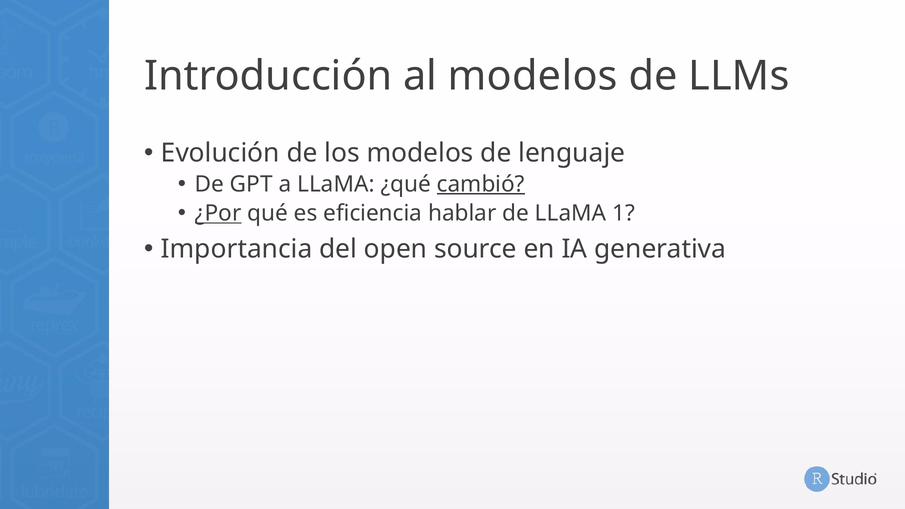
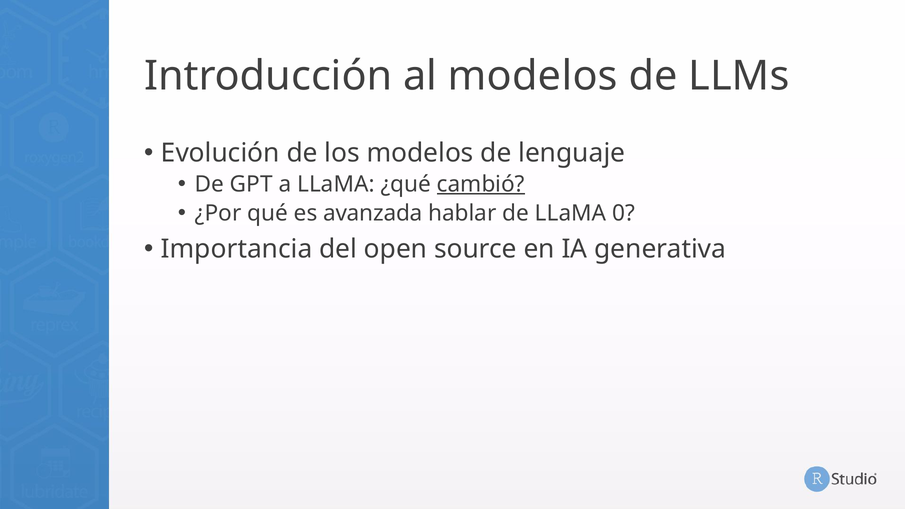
¿Por underline: present -> none (218, 213)
eficiencia: eficiencia -> avanzada (373, 213)
1: 1 -> 0 (624, 213)
